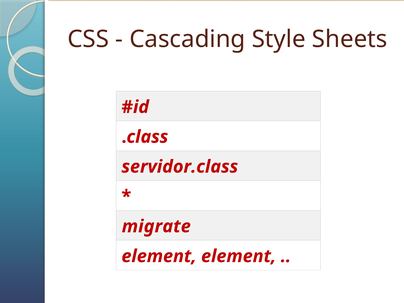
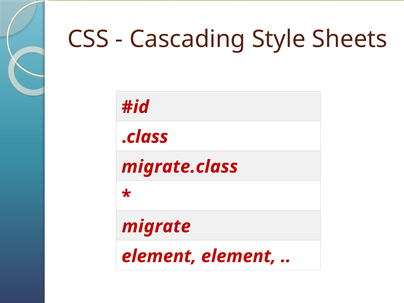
servidor.class: servidor.class -> migrate.class (180, 167)
